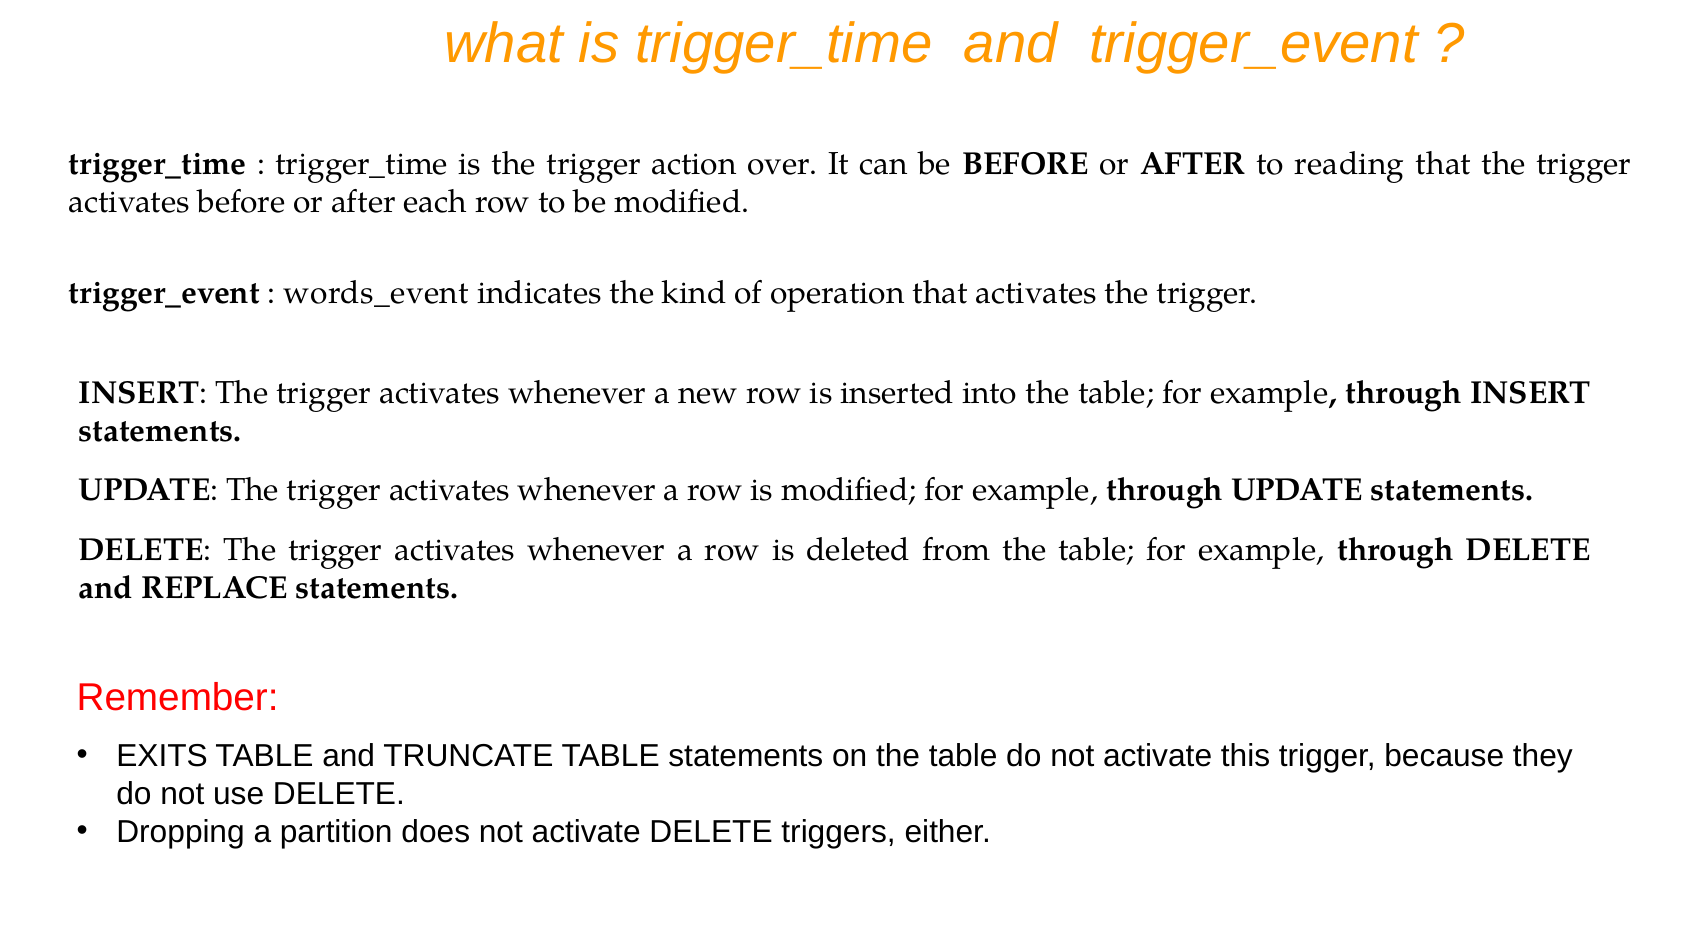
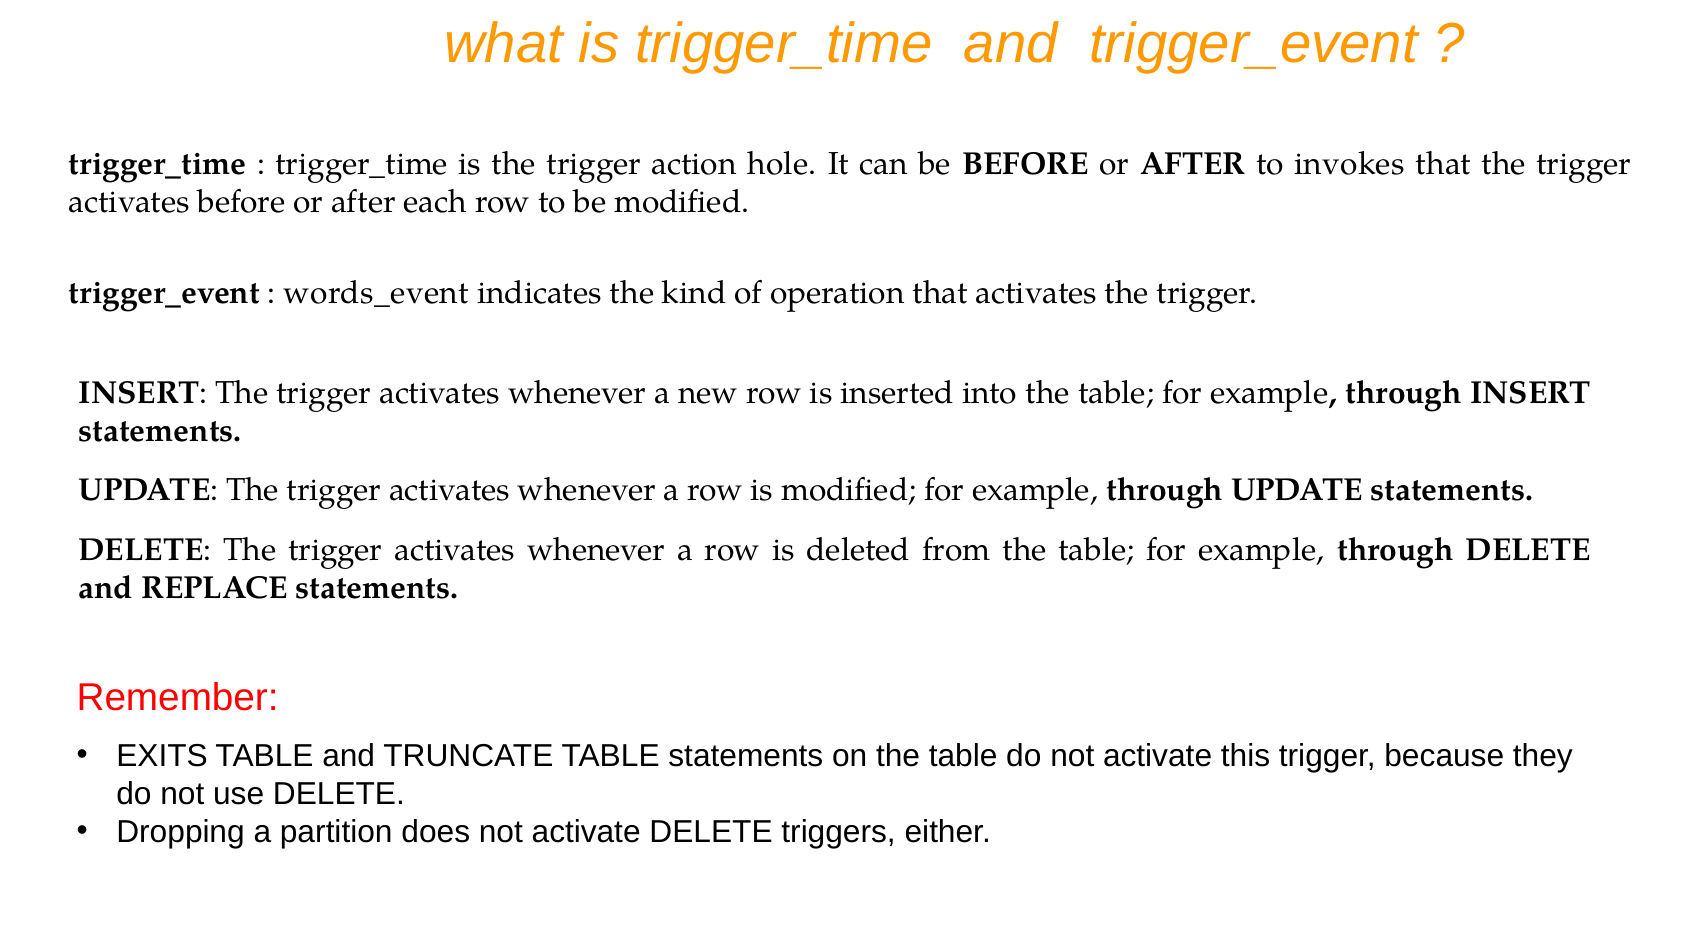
over: over -> hole (782, 164)
reading: reading -> invokes (1349, 164)
